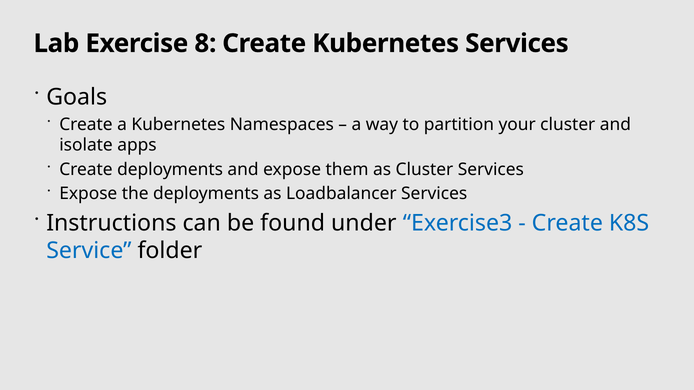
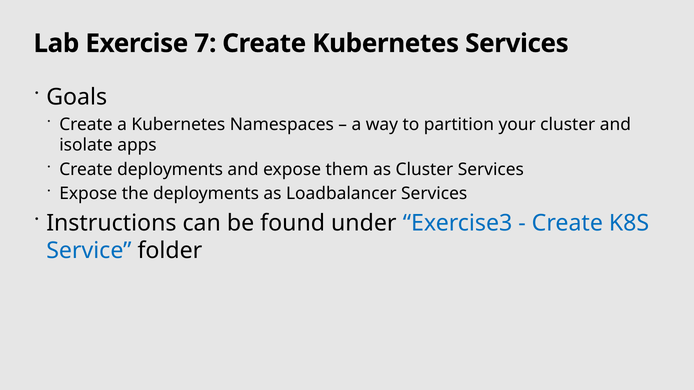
8: 8 -> 7 (205, 43)
